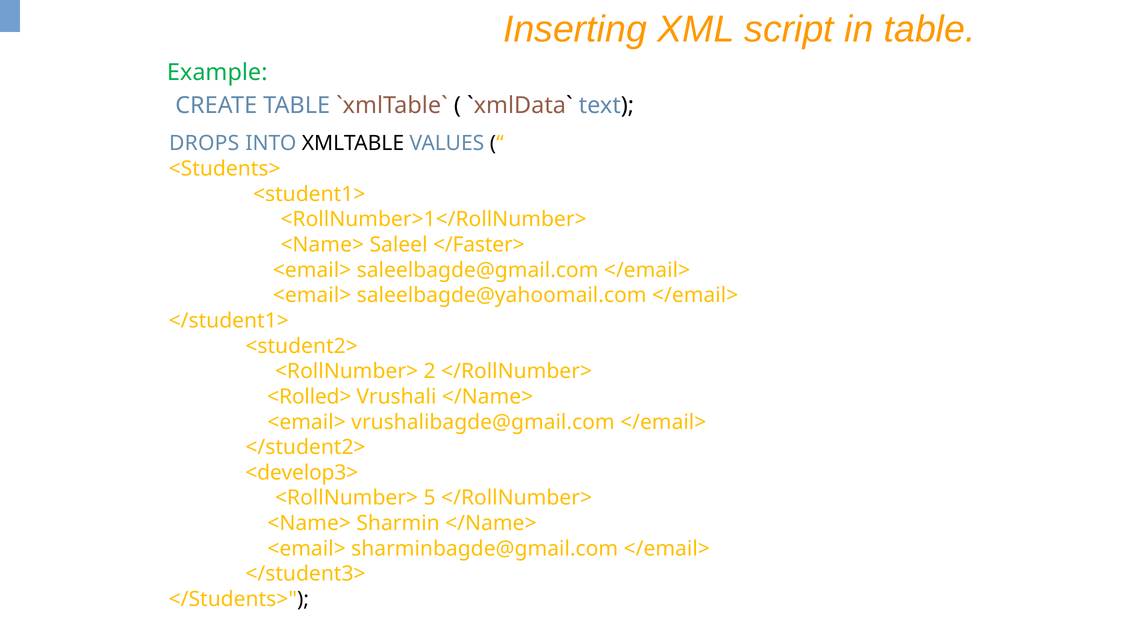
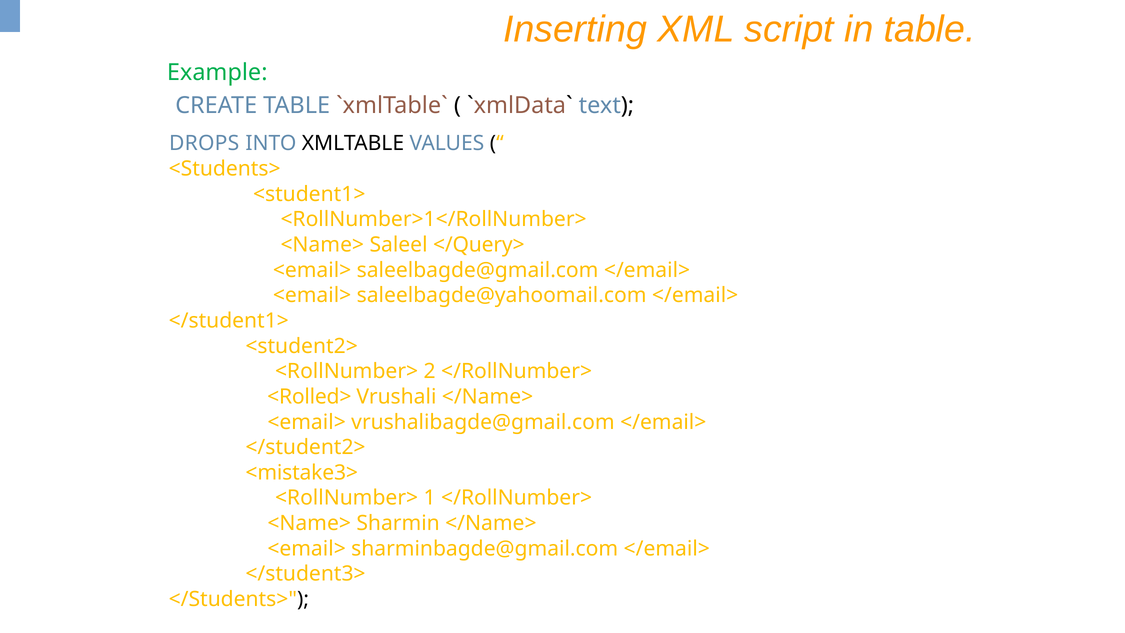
</Faster>: </Faster> -> </Query> (479, 245)
<develop3>: <develop3> -> <mistake3> (302, 473)
5: 5 -> 1 (430, 498)
